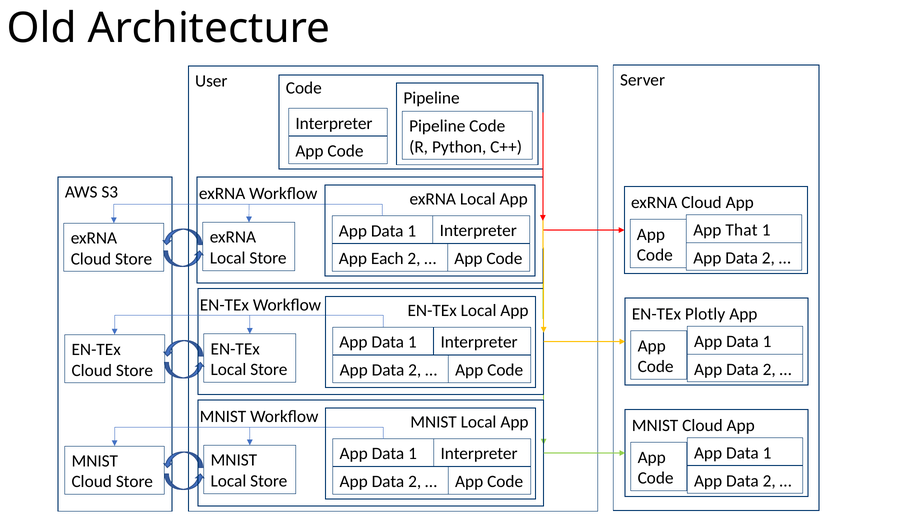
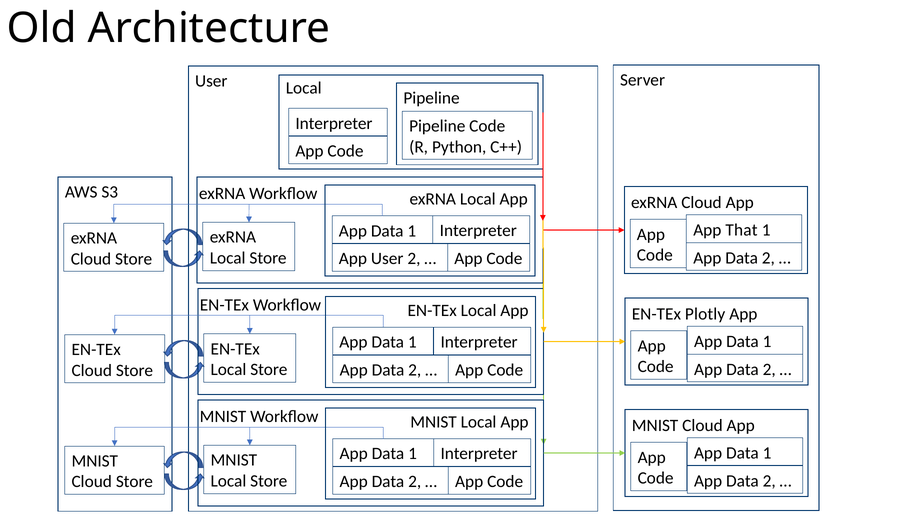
Code: Code -> Local (304, 88)
App Each: Each -> User (387, 259)
